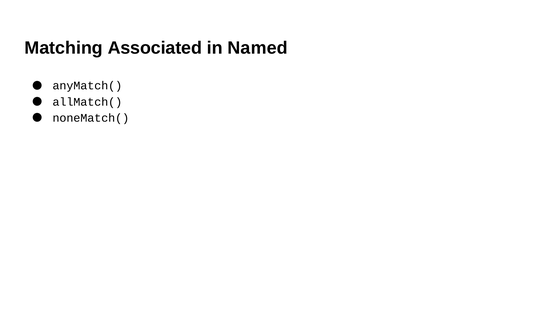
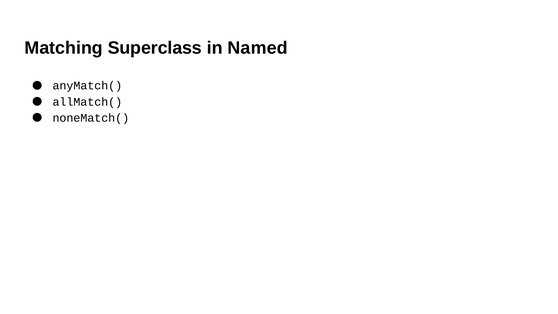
Associated: Associated -> Superclass (155, 48)
